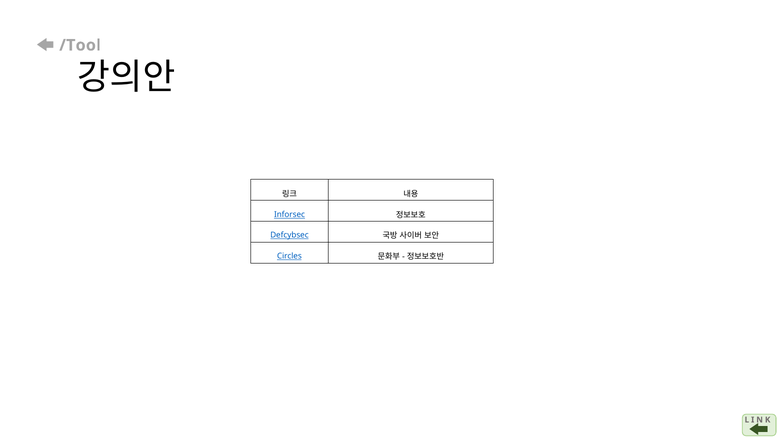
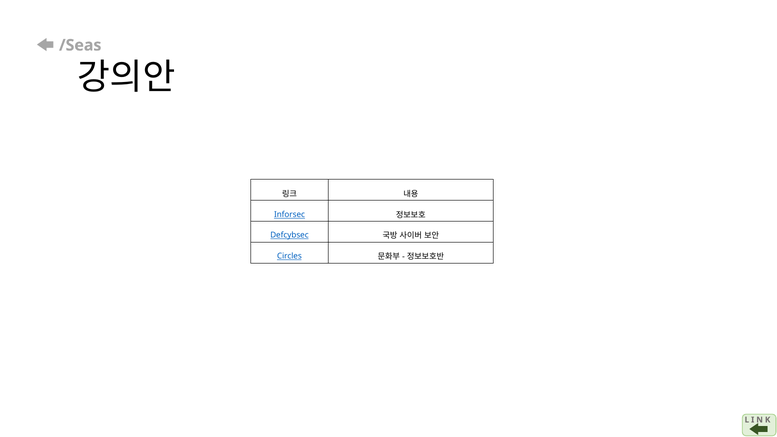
/Tool: /Tool -> /Seas (80, 45)
